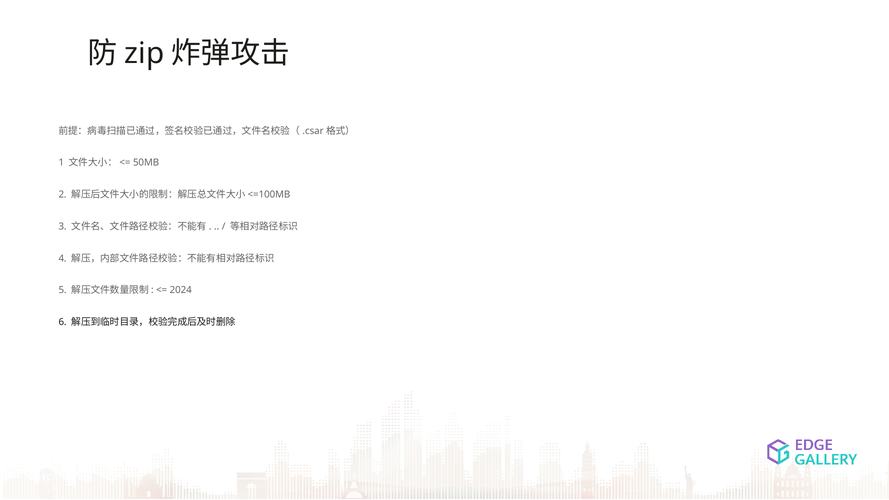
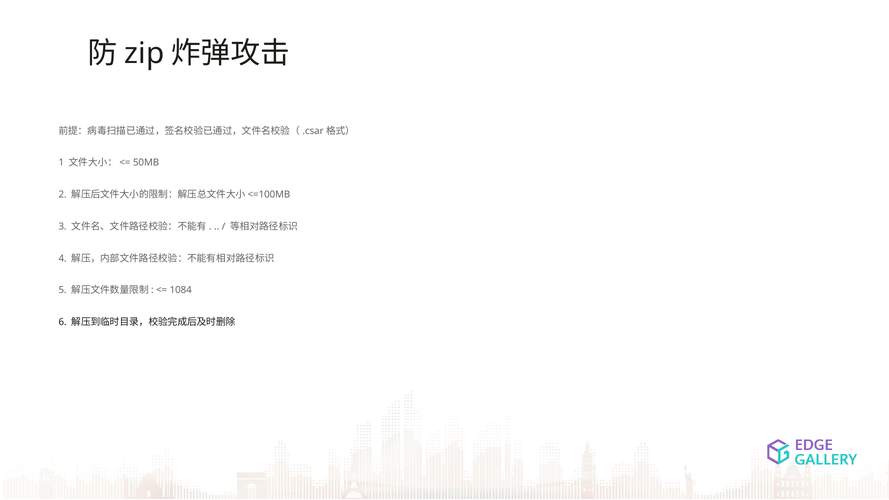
2024: 2024 -> 1084 (181, 290)
